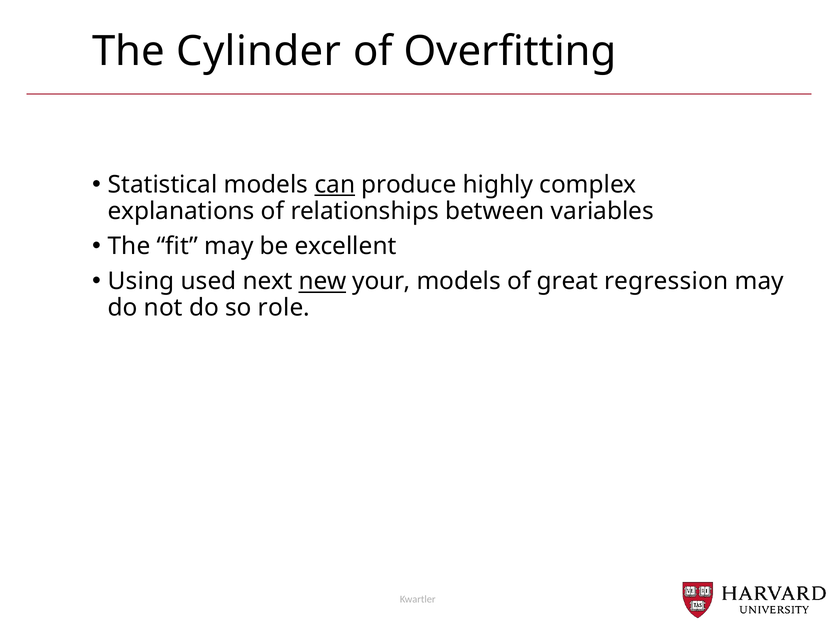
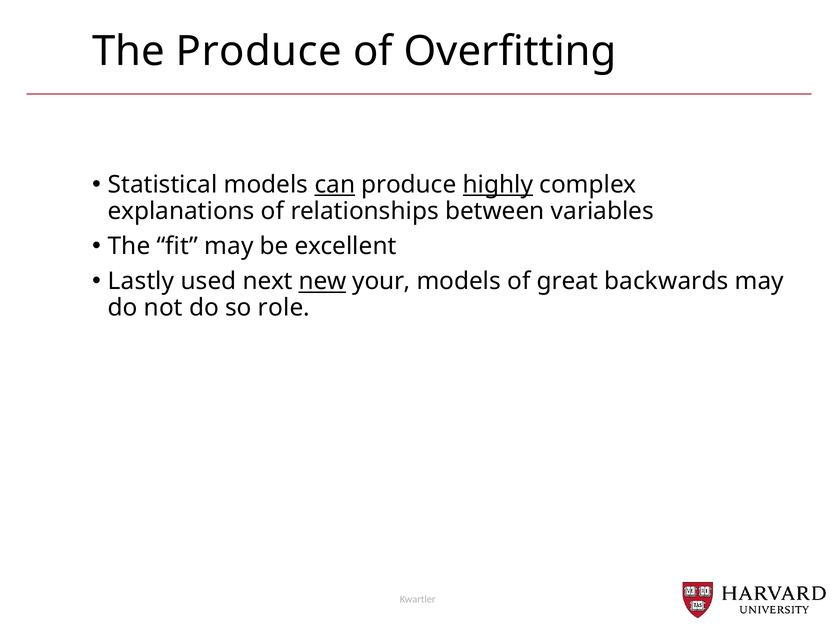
The Cylinder: Cylinder -> Produce (259, 52)
highly underline: none -> present (498, 185)
Using: Using -> Lastly (141, 282)
regression: regression -> backwards (666, 282)
